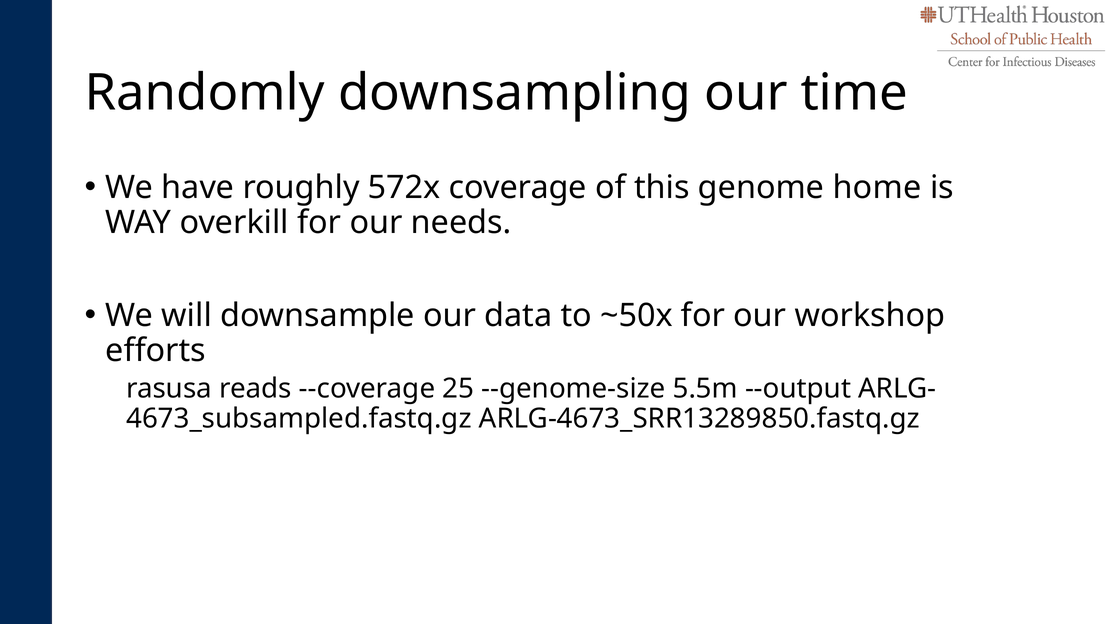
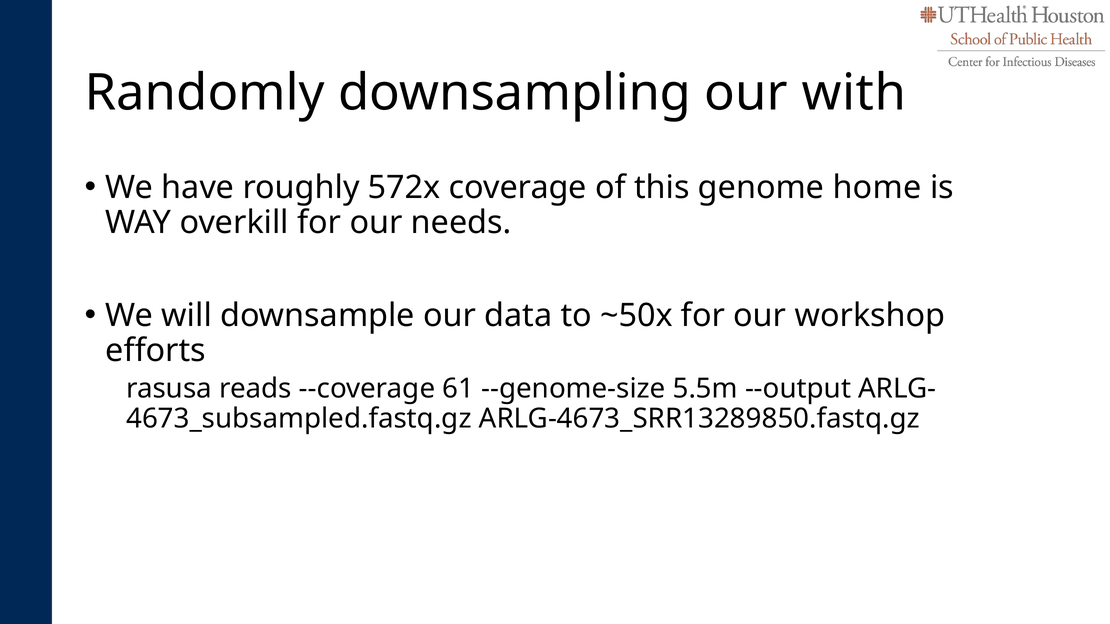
time: time -> with (854, 93)
25: 25 -> 61 (458, 389)
